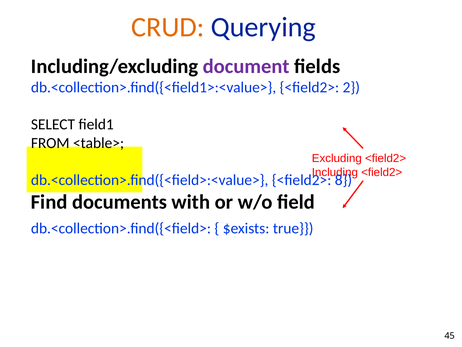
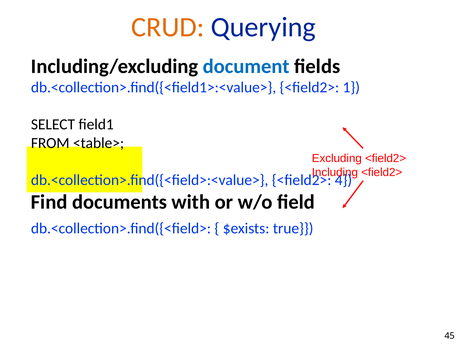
document colour: purple -> blue (246, 66)
2: 2 -> 1 (351, 87)
8: 8 -> 4 (343, 180)
